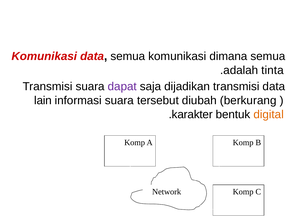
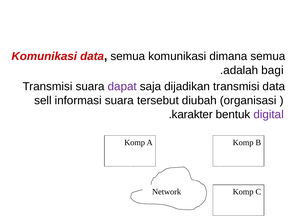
tinta: tinta -> bagi (273, 70)
lain: lain -> sell (43, 100)
berkurang: berkurang -> organisasi (248, 100)
digital colour: orange -> purple (269, 114)
